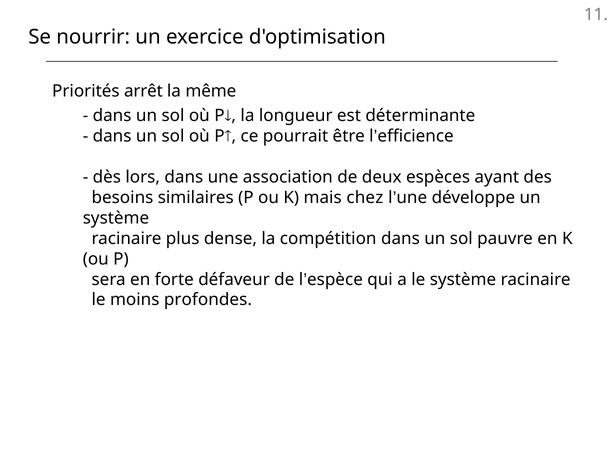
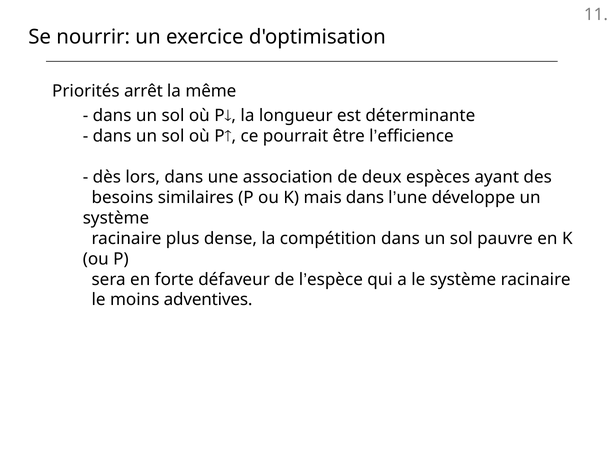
mais chez: chez -> dans (365, 198)
profondes: profondes -> adventives (208, 300)
